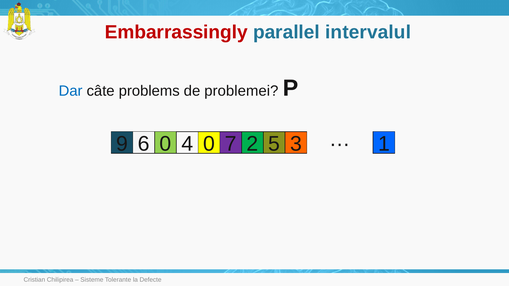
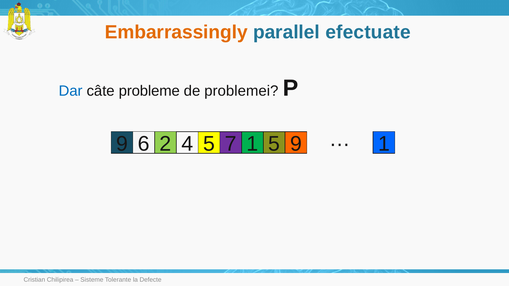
Embarrassingly colour: red -> orange (176, 32)
intervalul: intervalul -> efectuate (368, 32)
problems: problems -> probleme (149, 91)
6 0: 0 -> 2 (166, 144)
4 0: 0 -> 5 (209, 144)
7 2: 2 -> 1 (252, 144)
5 3: 3 -> 9 (296, 144)
